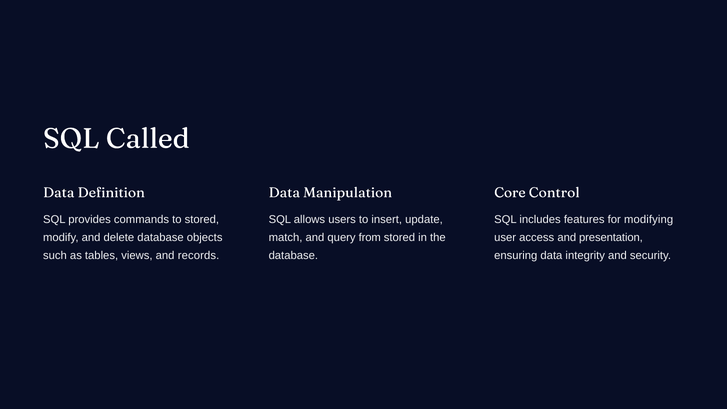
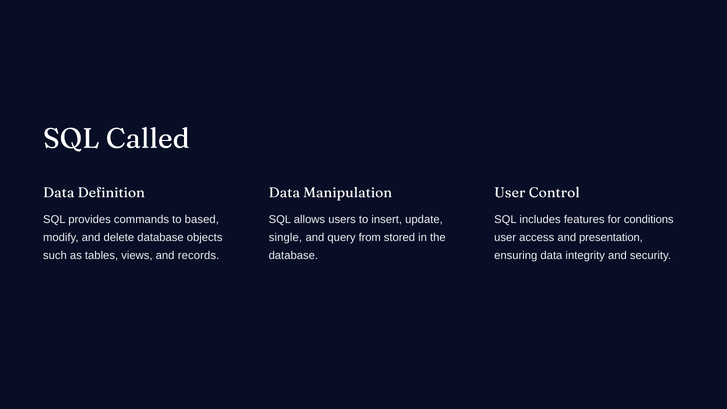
Core: Core -> User (510, 193)
to stored: stored -> based (202, 220)
modifying: modifying -> conditions (649, 220)
match: match -> single (285, 238)
